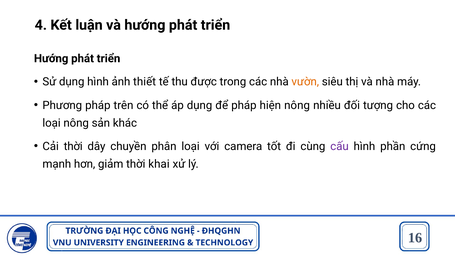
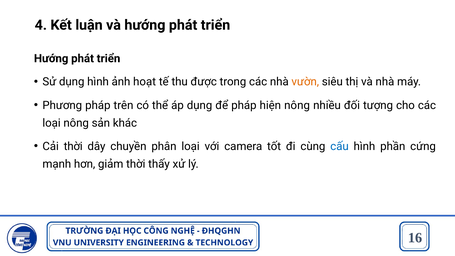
thiết: thiết -> hoạt (145, 82)
cấu colour: purple -> blue (340, 146)
khai: khai -> thấy (159, 164)
